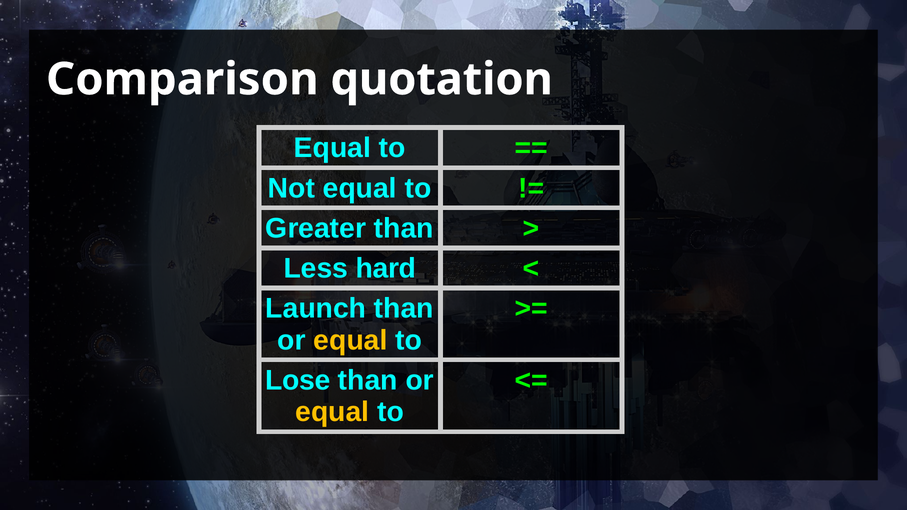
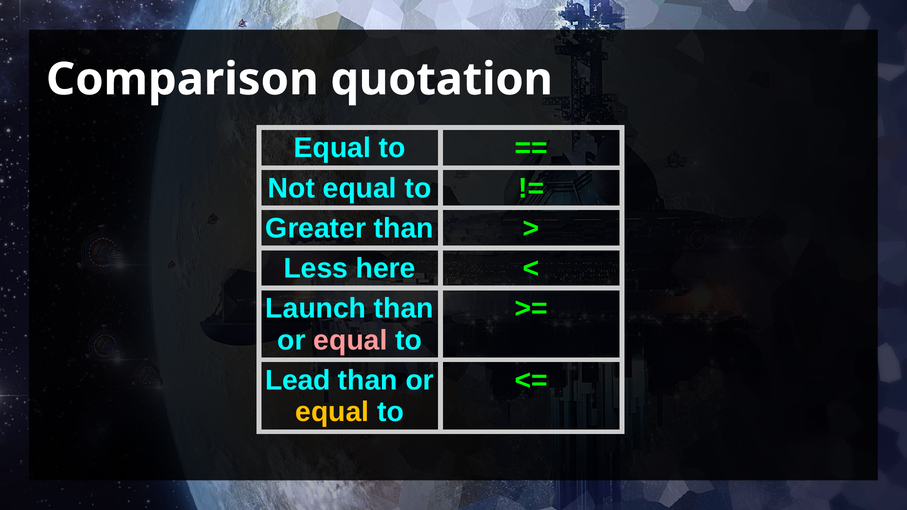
hard: hard -> here (386, 269)
equal colour: yellow -> pink (350, 340)
Lose: Lose -> Lead (298, 381)
